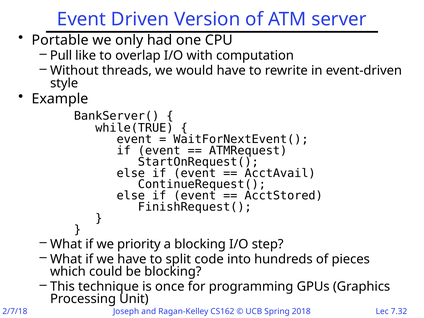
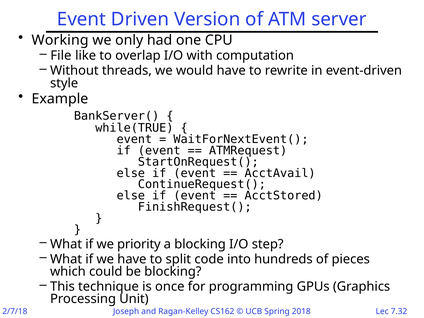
Portable: Portable -> Working (60, 40)
Pull: Pull -> File (61, 56)
